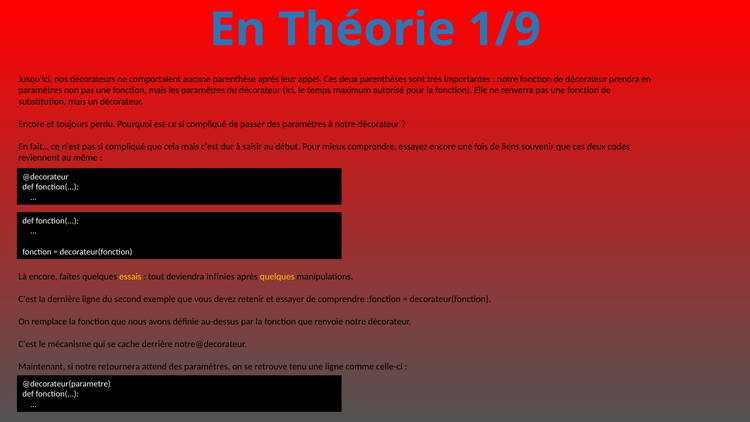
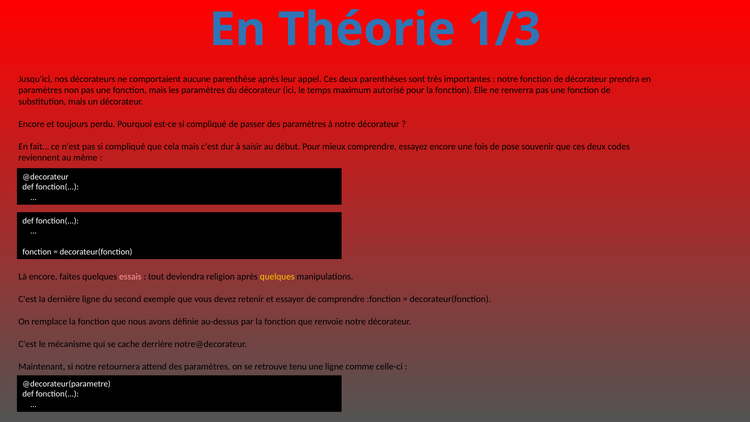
1/9: 1/9 -> 1/3 (504, 30)
liens: liens -> pose (511, 146)
essais colour: yellow -> pink (130, 276)
infinies: infinies -> religion (221, 276)
